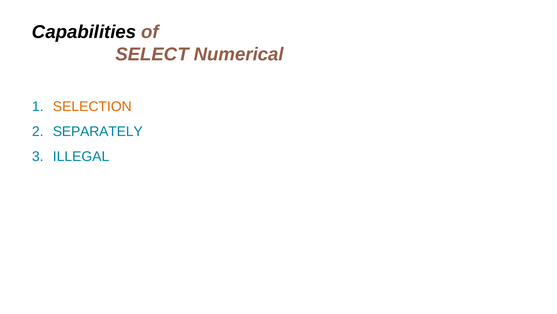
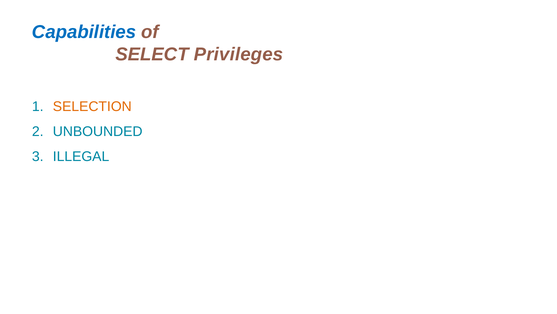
Capabilities colour: black -> blue (84, 32)
Numerical: Numerical -> Privileges (239, 54)
SEPARATELY: SEPARATELY -> UNBOUNDED (98, 131)
